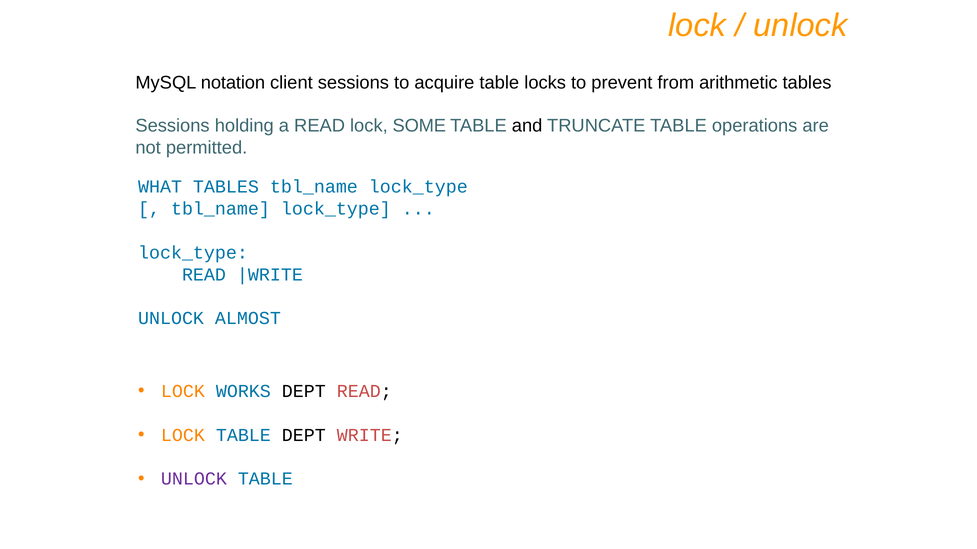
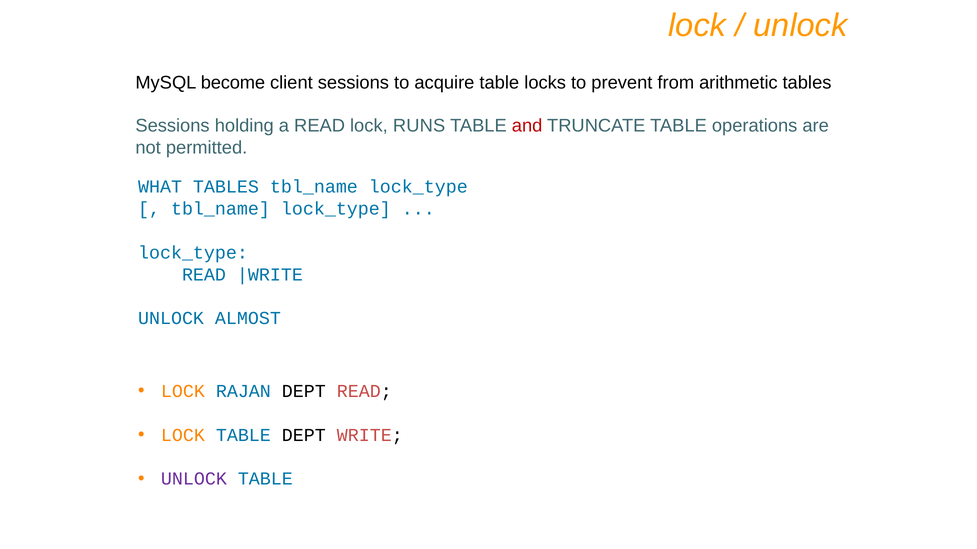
notation: notation -> become (233, 83)
SOME: SOME -> RUNS (419, 126)
and colour: black -> red (527, 126)
WORKS: WORKS -> RAJAN (243, 392)
